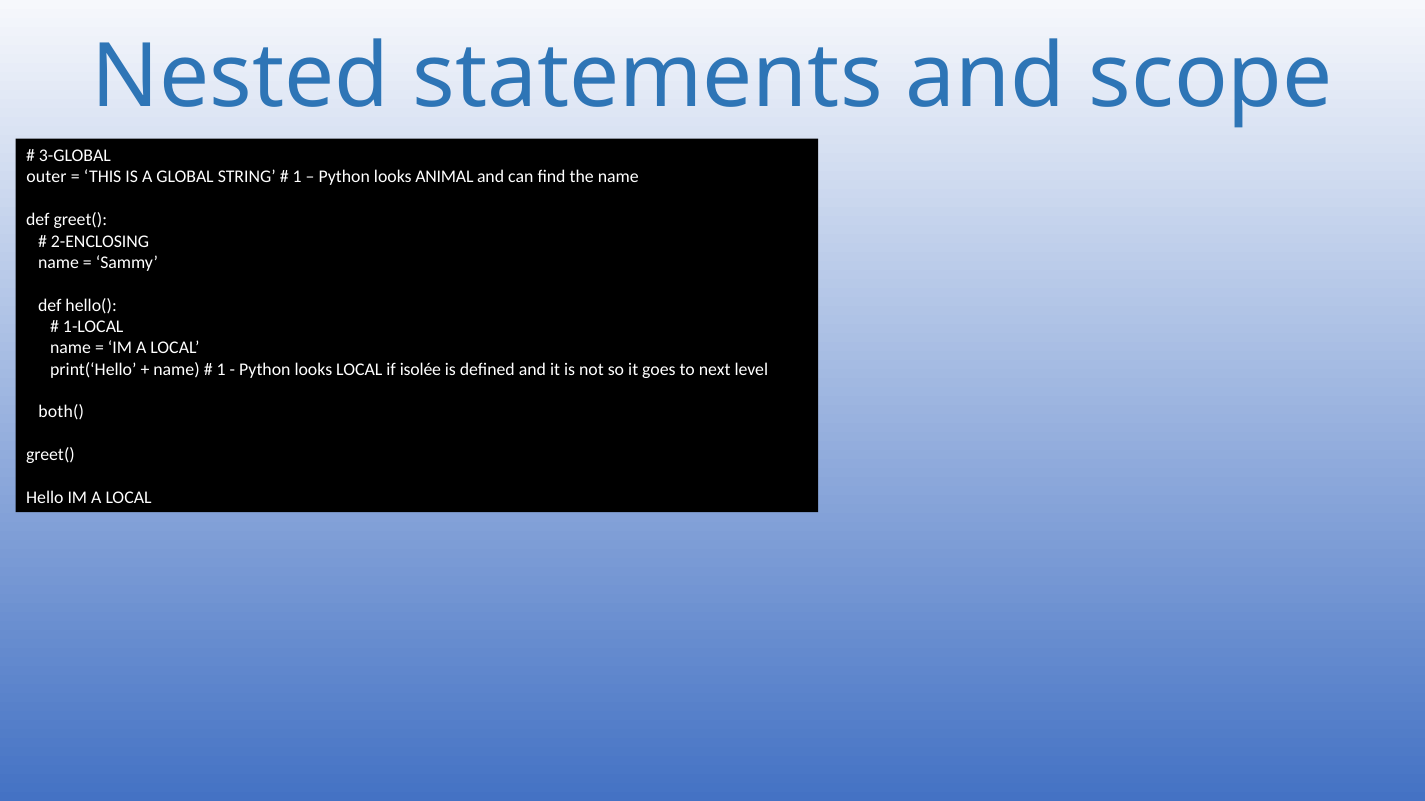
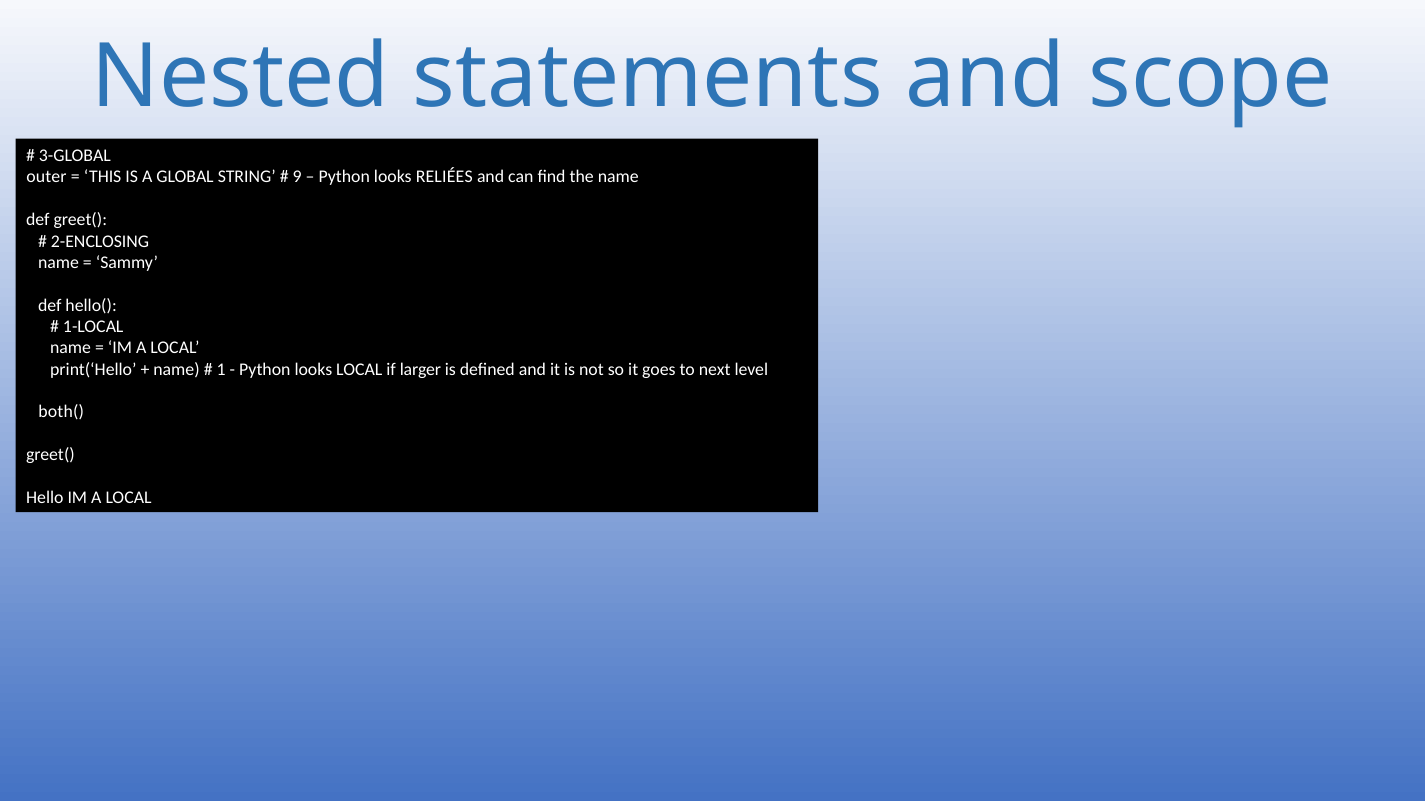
1: 1 -> 9 (297, 177)
ANIMAL: ANIMAL -> RELIÉES (444, 177)
isolée: isolée -> larger (420, 370)
